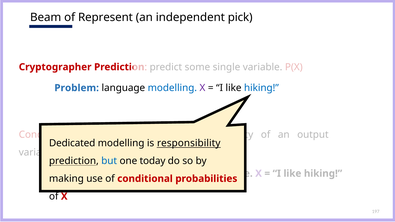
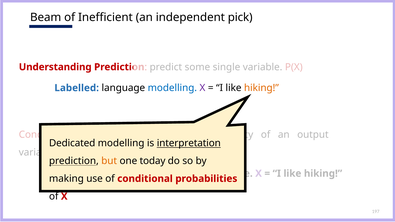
Represent: Represent -> Inefficient (105, 17)
Cryptographer: Cryptographer -> Understanding (55, 67)
Problem: Problem -> Labelled (77, 88)
hiking colour: blue -> orange (261, 88)
responsibility: responsibility -> interpretation (189, 143)
but colour: blue -> orange (109, 161)
